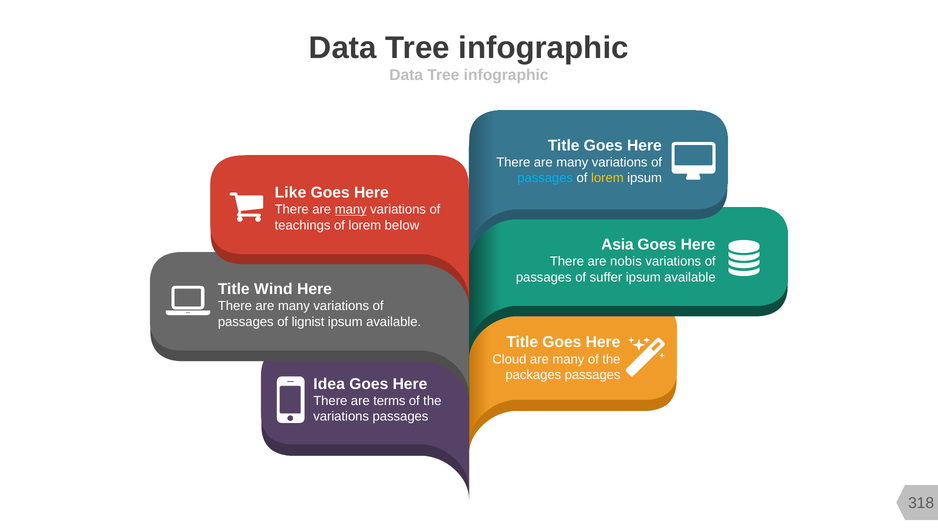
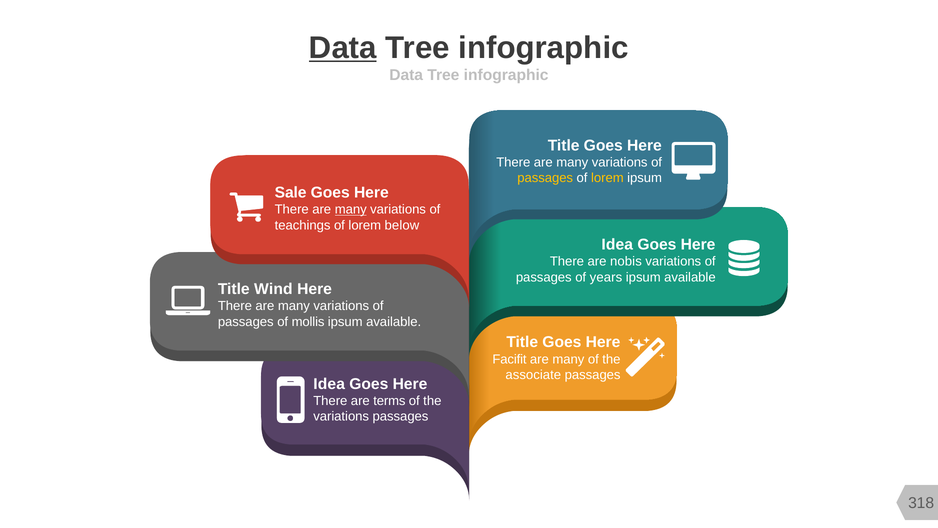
Data underline: none -> present (343, 48)
passages colour: light blue -> yellow (545, 178)
Like: Like -> Sale (291, 192)
Asia: Asia -> Idea (617, 244)
suffer: suffer -> years (606, 277)
lignist: lignist -> mollis (308, 322)
Cloud: Cloud -> Facifit (510, 359)
packages: packages -> associate (533, 375)
